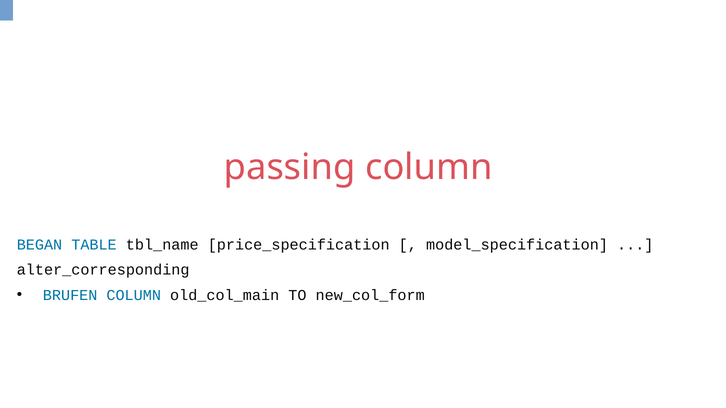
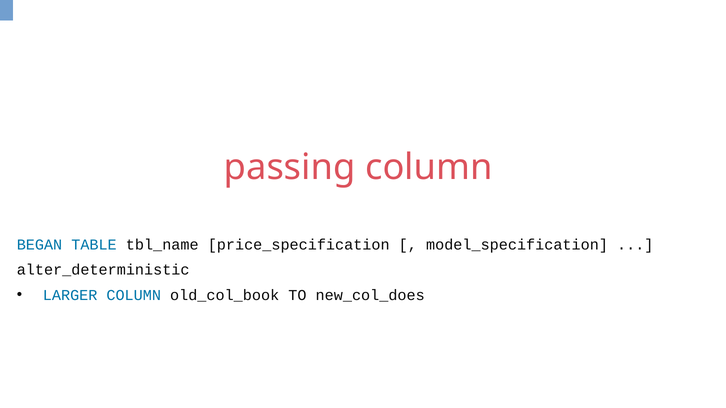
alter_corresponding: alter_corresponding -> alter_deterministic (103, 270)
BRUFEN: BRUFEN -> LARGER (70, 296)
old_col_main: old_col_main -> old_col_book (225, 296)
new_col_form: new_col_form -> new_col_does (370, 296)
